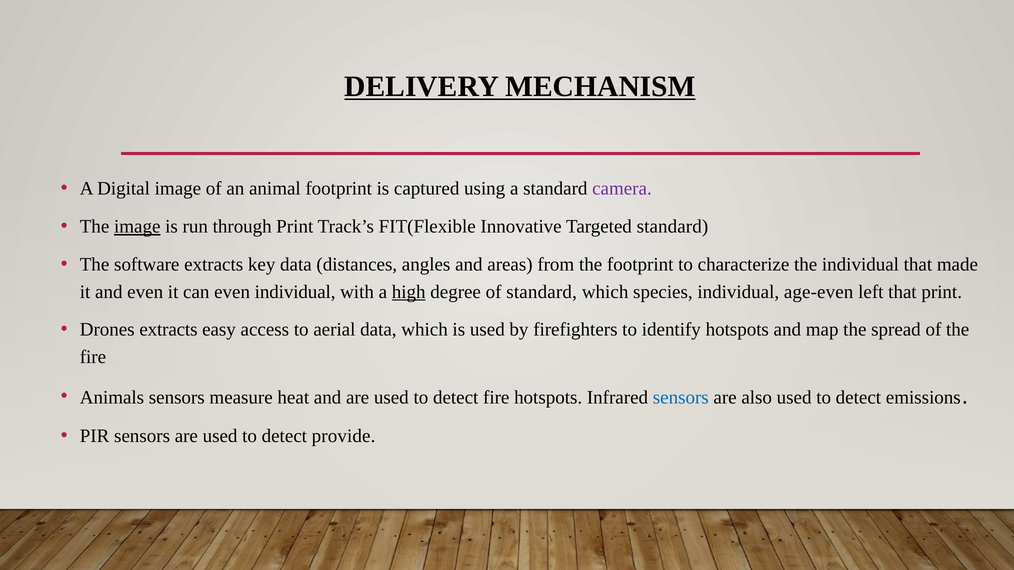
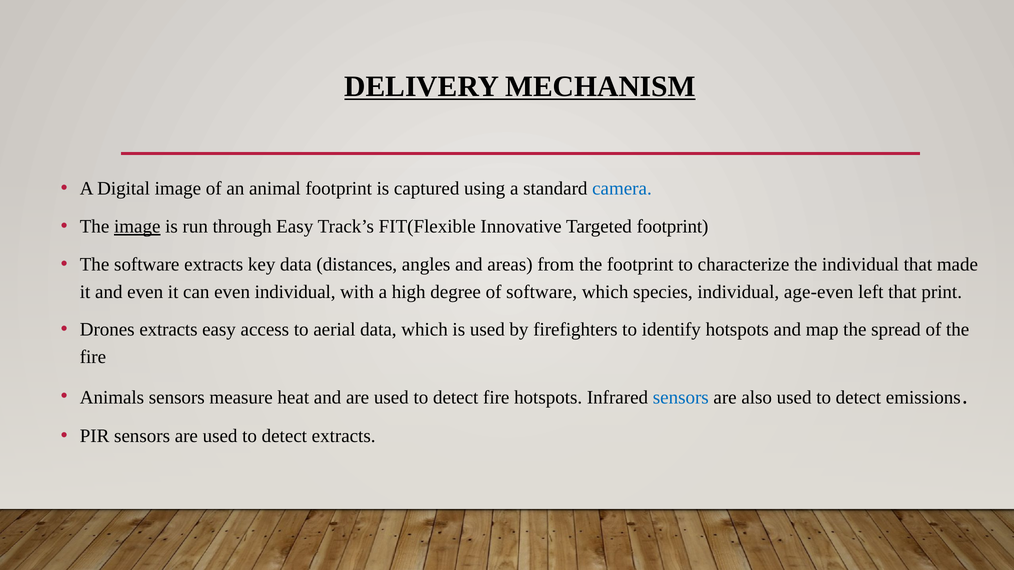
camera colour: purple -> blue (622, 189)
through Print: Print -> Easy (295, 227)
Targeted standard: standard -> footprint (673, 227)
high underline: present -> none (409, 292)
of standard: standard -> software (542, 292)
detect provide: provide -> extracts (344, 436)
